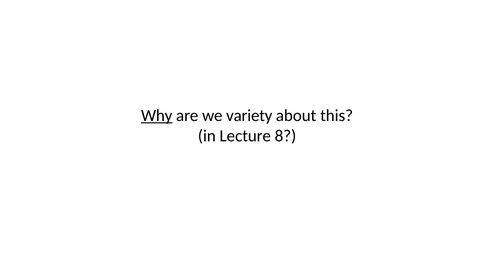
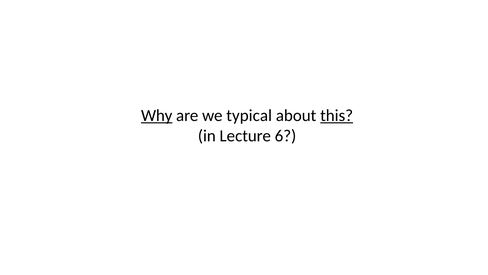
variety: variety -> typical (249, 115)
this underline: none -> present (337, 115)
8: 8 -> 6 (285, 136)
